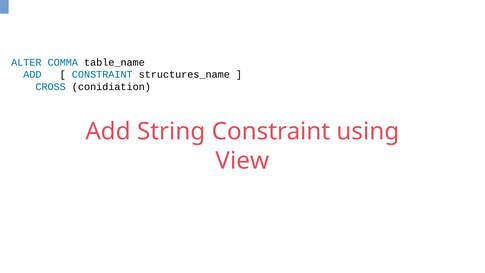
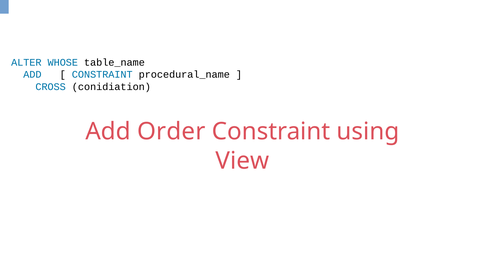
COMMA: COMMA -> WHOSE (63, 62)
structures_name: structures_name -> procedural_name (184, 75)
String: String -> Order (171, 132)
